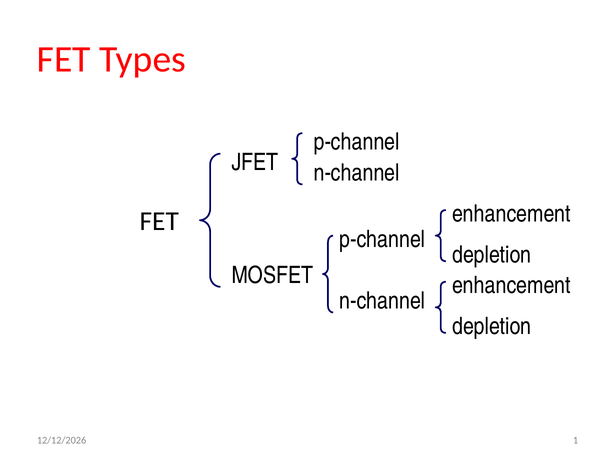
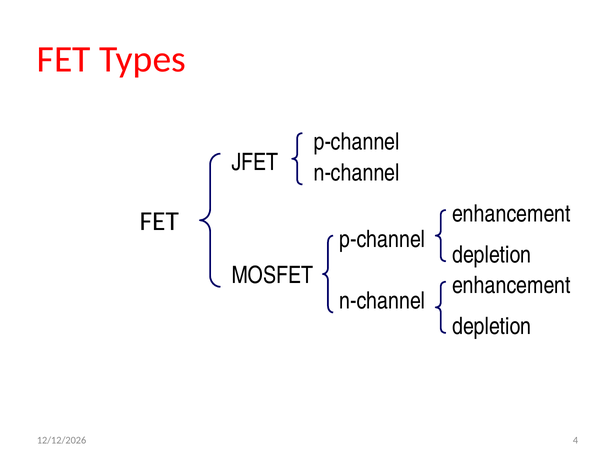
1: 1 -> 4 (576, 440)
